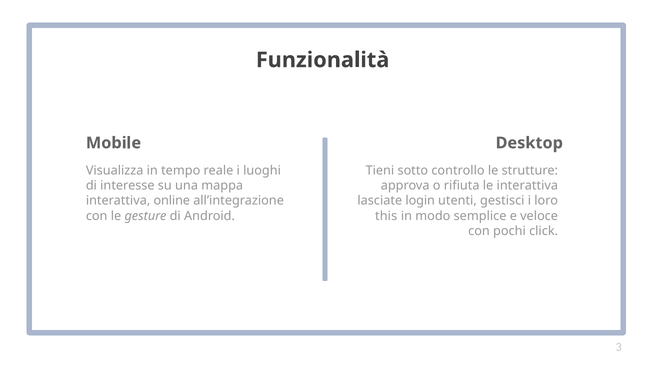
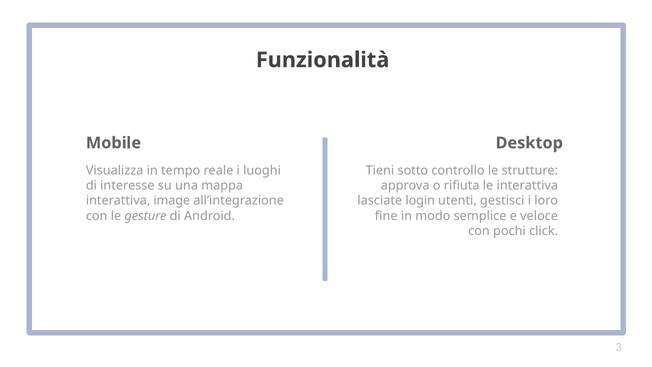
online: online -> image (172, 201)
this: this -> fine (386, 216)
